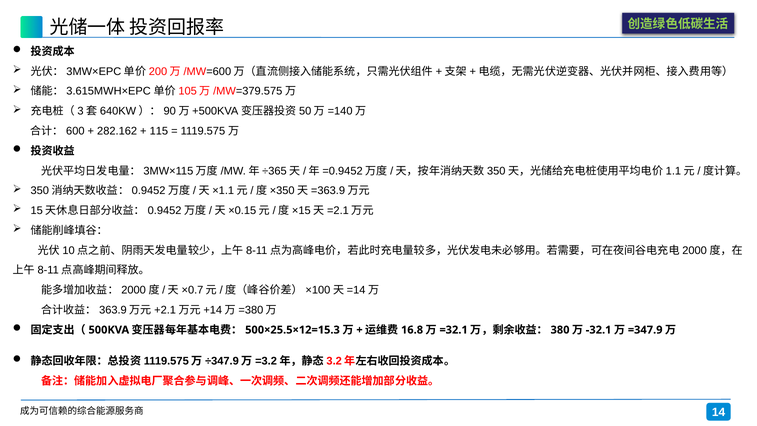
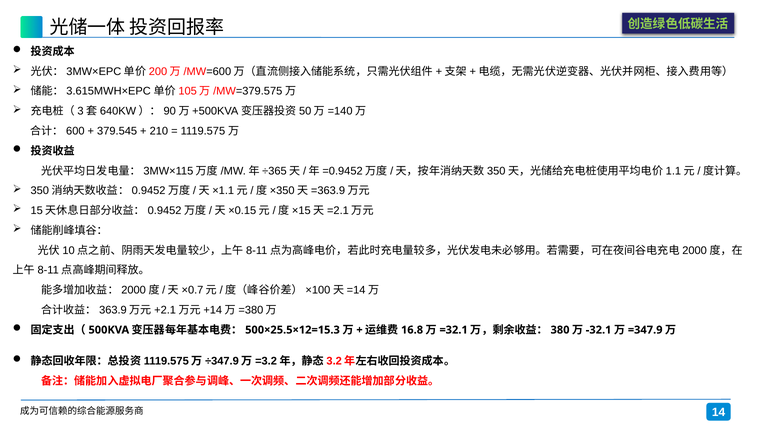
282.162: 282.162 -> 379.545 (117, 131)
115: 115 -> 210 (159, 131)
